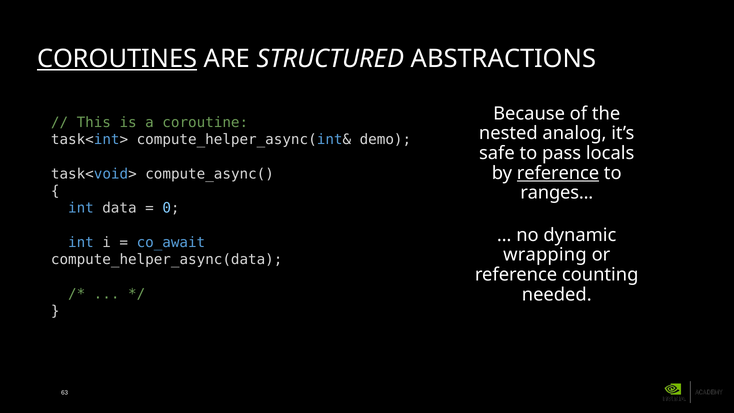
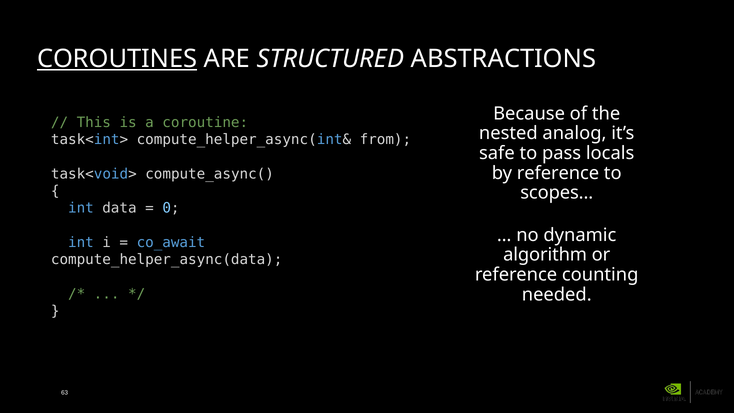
demo: demo -> from (385, 140)
reference underline: present -> none (558, 173)
ranges: ranges -> scopes (557, 193)
wrapping: wrapping -> algorithm (545, 255)
